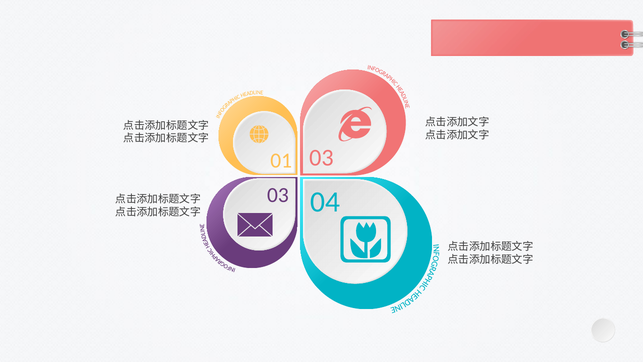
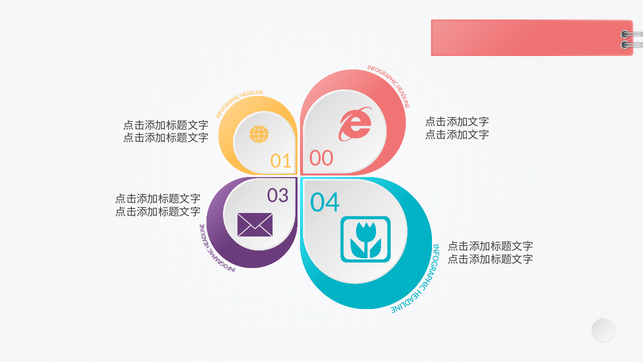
01 03: 03 -> 00 (321, 158)
